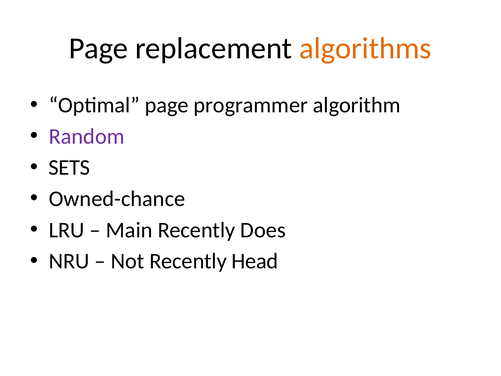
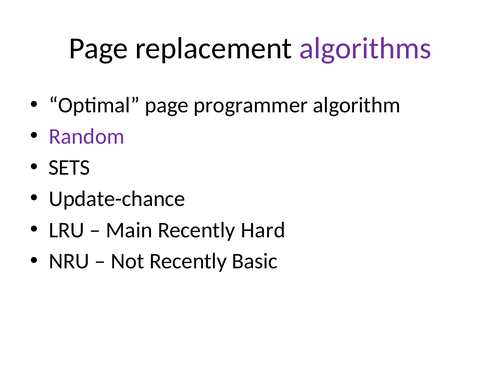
algorithms colour: orange -> purple (365, 48)
Owned-chance: Owned-chance -> Update-chance (117, 199)
Does: Does -> Hard (263, 230)
Head: Head -> Basic (255, 261)
